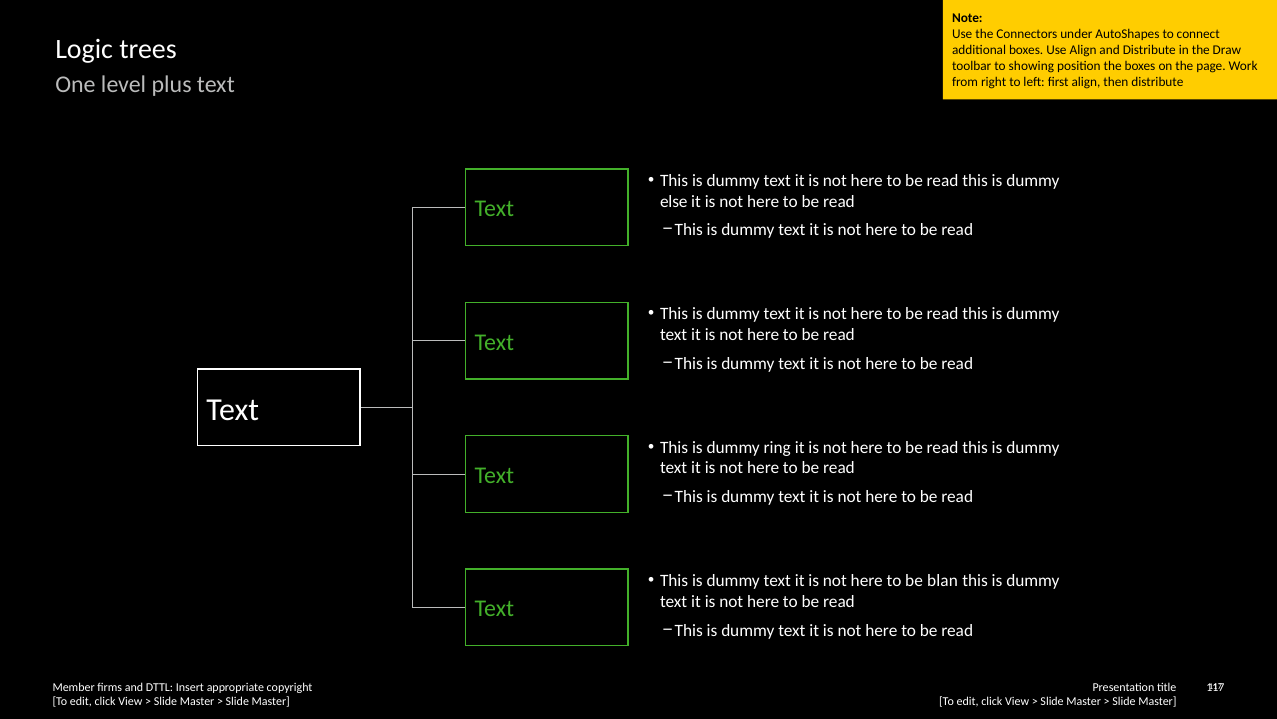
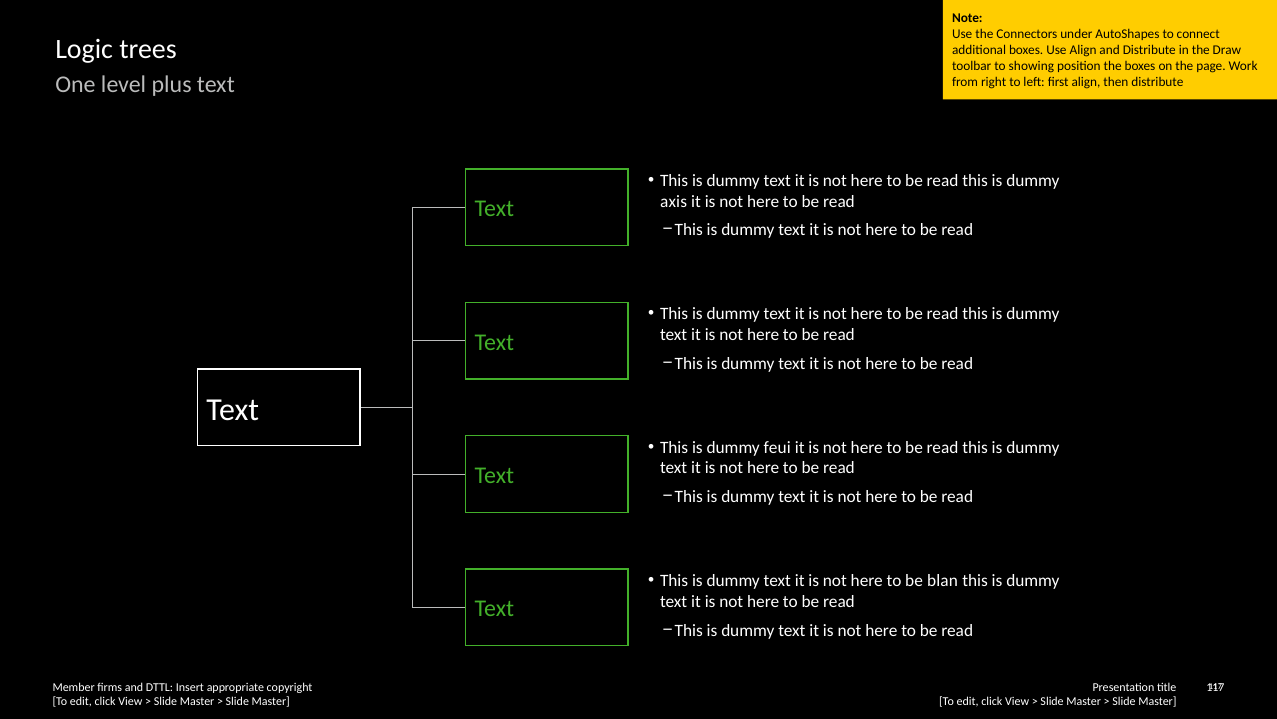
else: else -> axis (674, 201)
ring: ring -> feui (777, 447)
